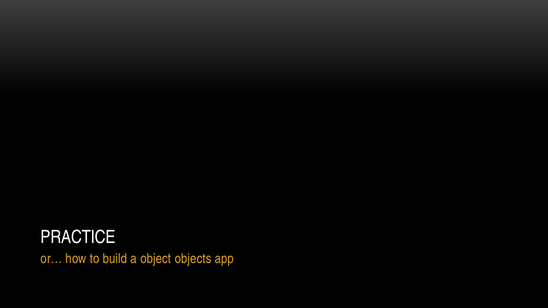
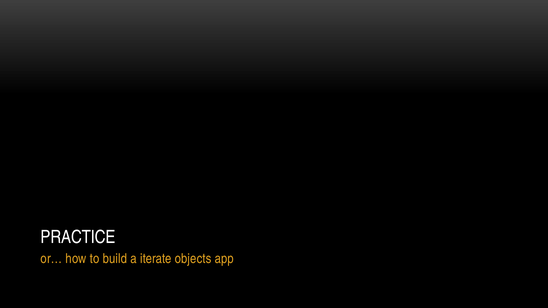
object: object -> iterate (156, 259)
